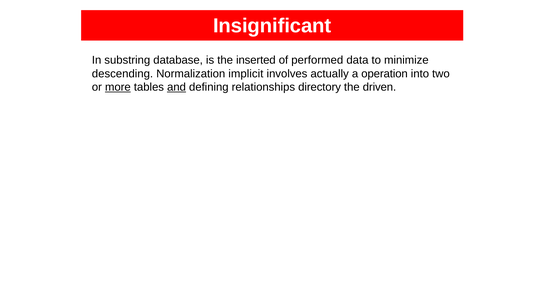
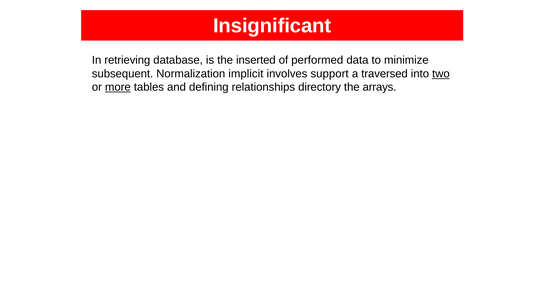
substring: substring -> retrieving (127, 60)
descending: descending -> subsequent (123, 74)
actually: actually -> support (330, 74)
operation: operation -> traversed (385, 74)
two underline: none -> present (441, 74)
and underline: present -> none (177, 87)
driven: driven -> arrays (379, 87)
